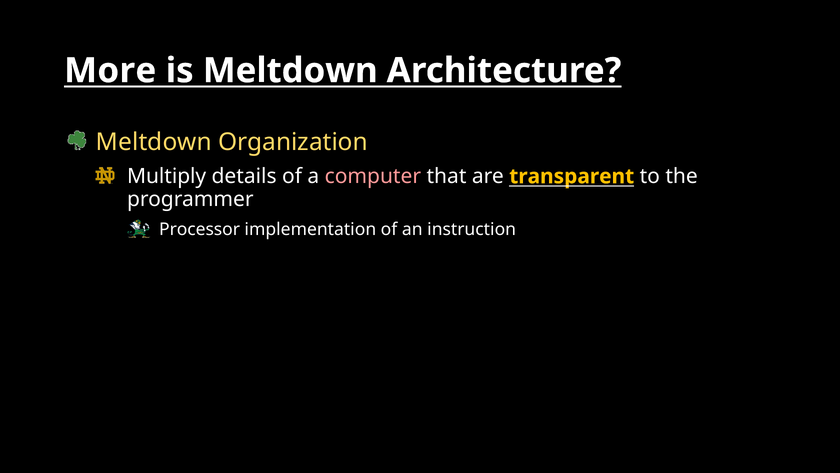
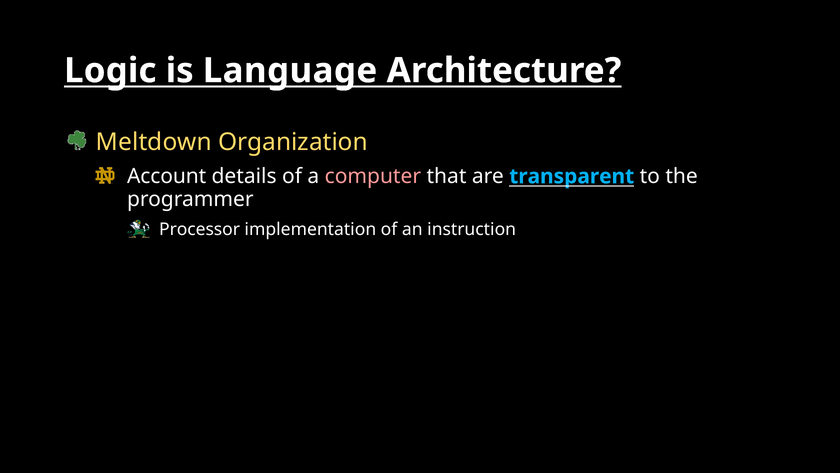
More: More -> Logic (110, 71)
is Meltdown: Meltdown -> Language (290, 71)
Multiply: Multiply -> Account (167, 176)
transparent colour: yellow -> light blue (572, 176)
